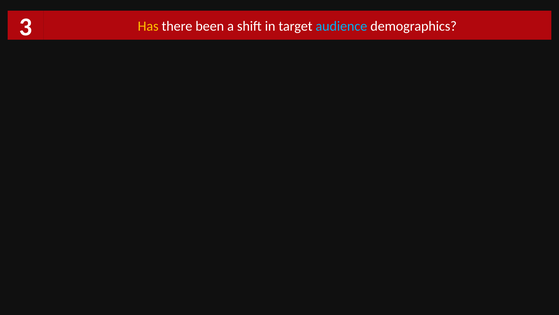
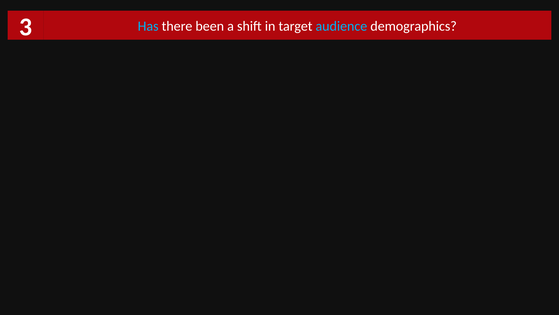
Has colour: yellow -> light blue (148, 26)
